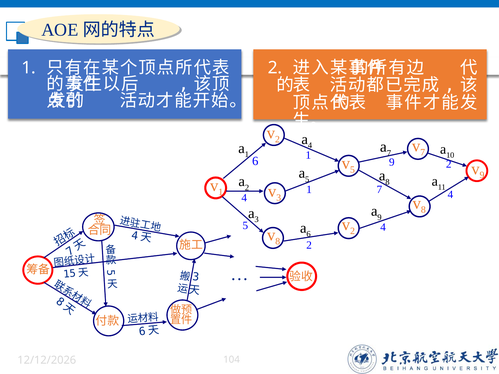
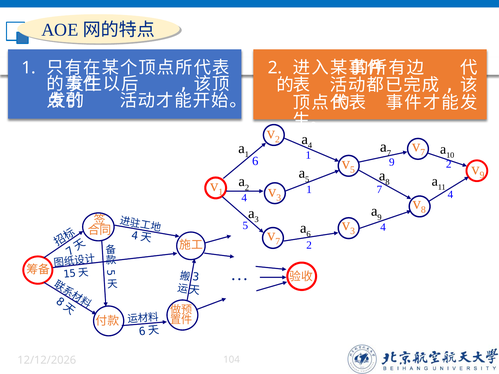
2: 2 -> 3 (353, 231)
8: 8 -> 7 (278, 241)
